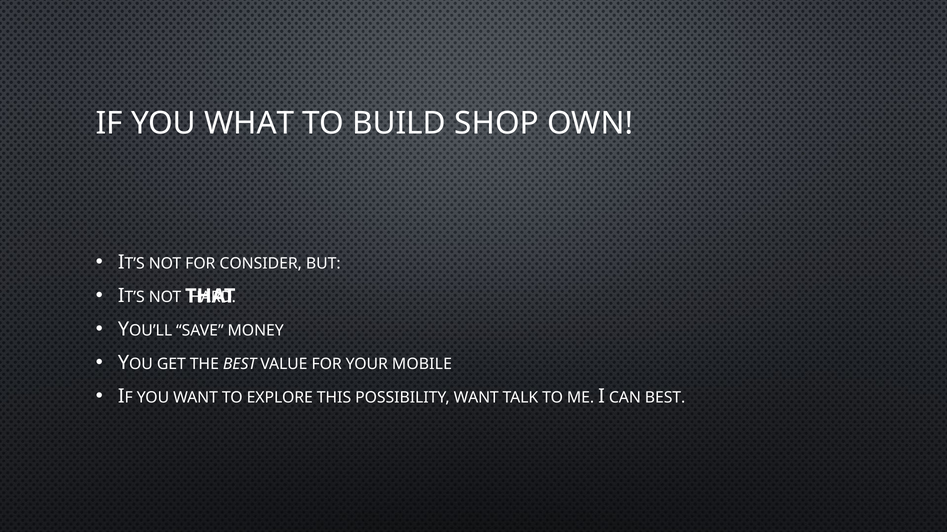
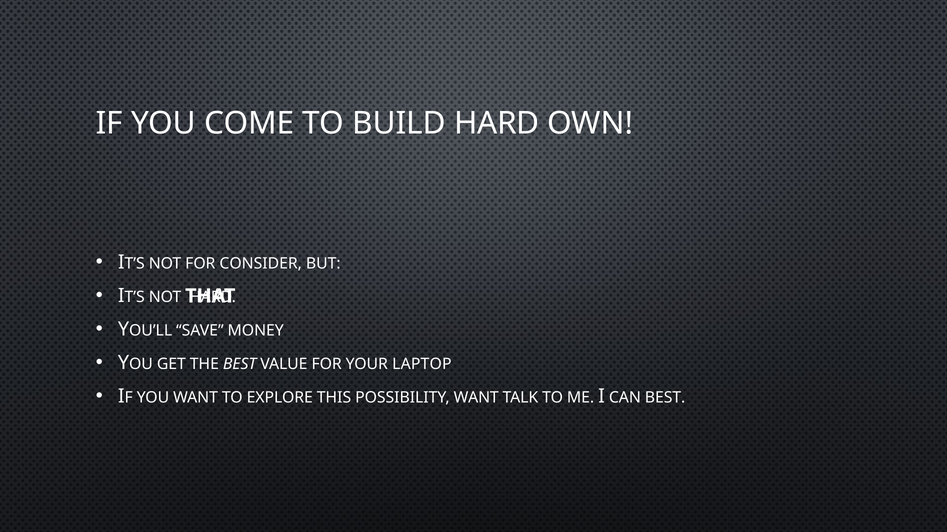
WHAT: WHAT -> COME (249, 124)
BUILD SHOP: SHOP -> HARD (497, 124)
MOBILE: MOBILE -> LAPTOP (422, 365)
